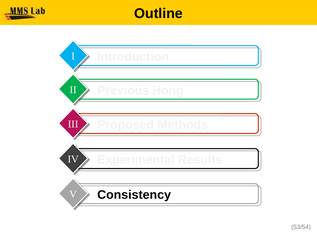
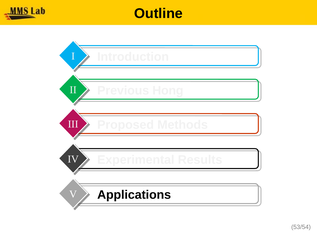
Consistency: Consistency -> Applications (134, 196)
